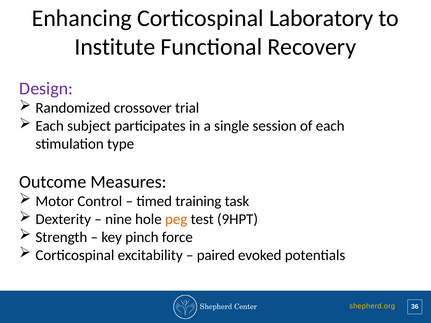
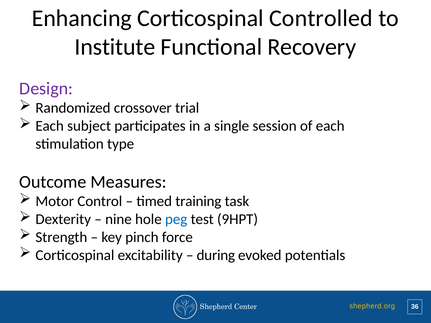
Laboratory: Laboratory -> Controlled (321, 18)
peg colour: orange -> blue (176, 219)
paired: paired -> during (216, 255)
